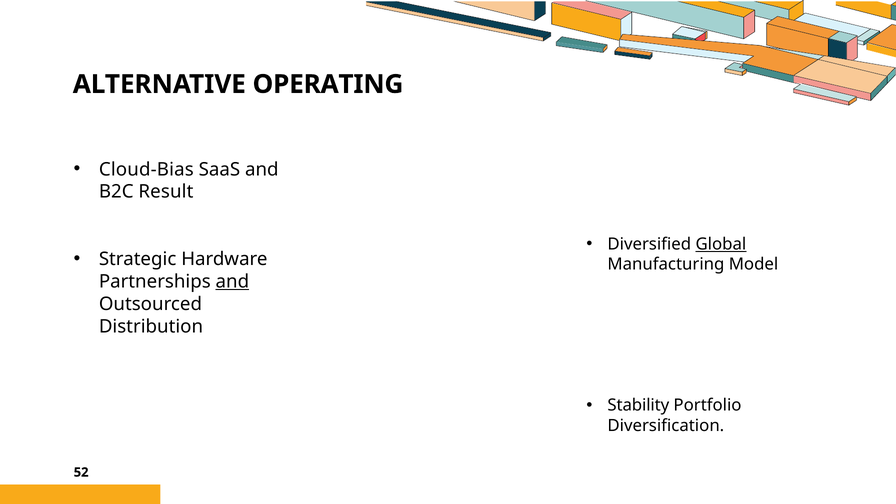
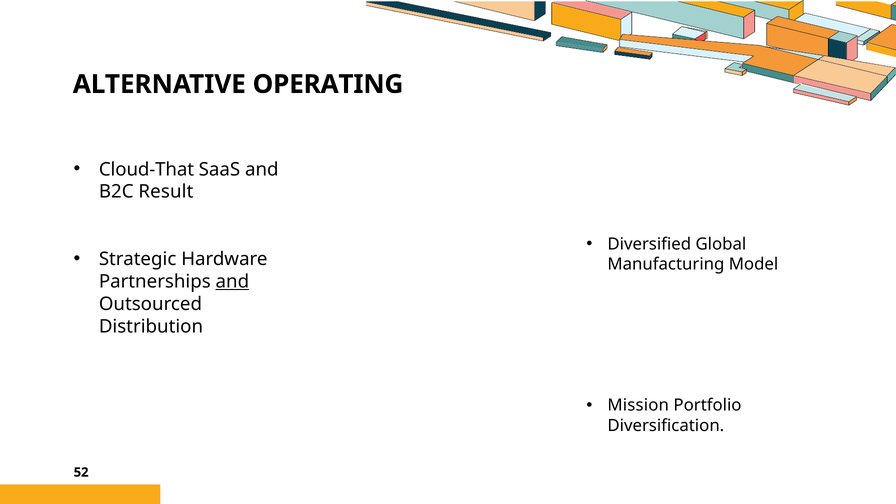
Cloud-Bias: Cloud-Bias -> Cloud-That (146, 169)
Global underline: present -> none (721, 244)
Stability: Stability -> Mission (638, 405)
